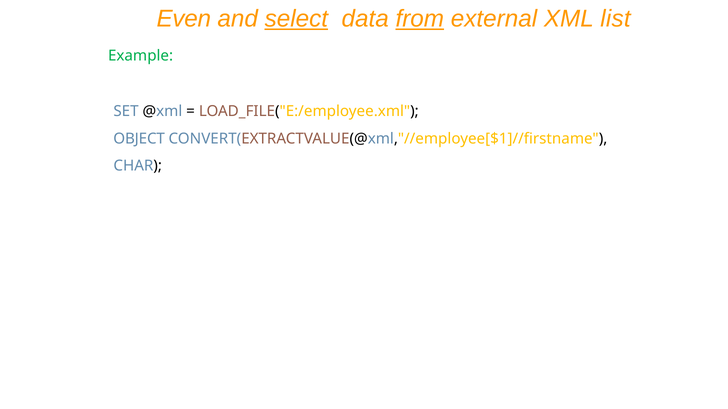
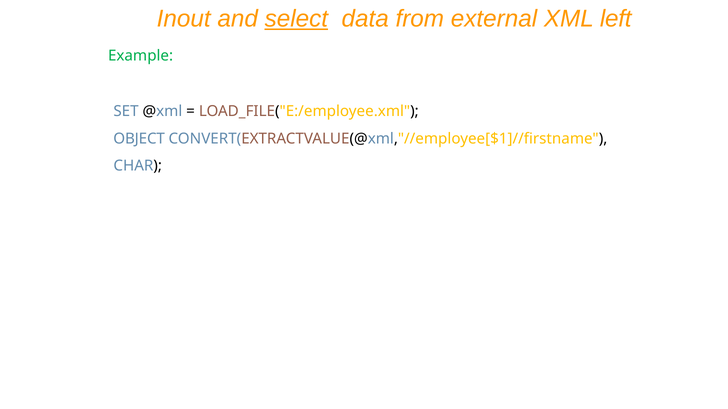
Even: Even -> Inout (184, 19)
from underline: present -> none (420, 19)
list: list -> left (616, 19)
